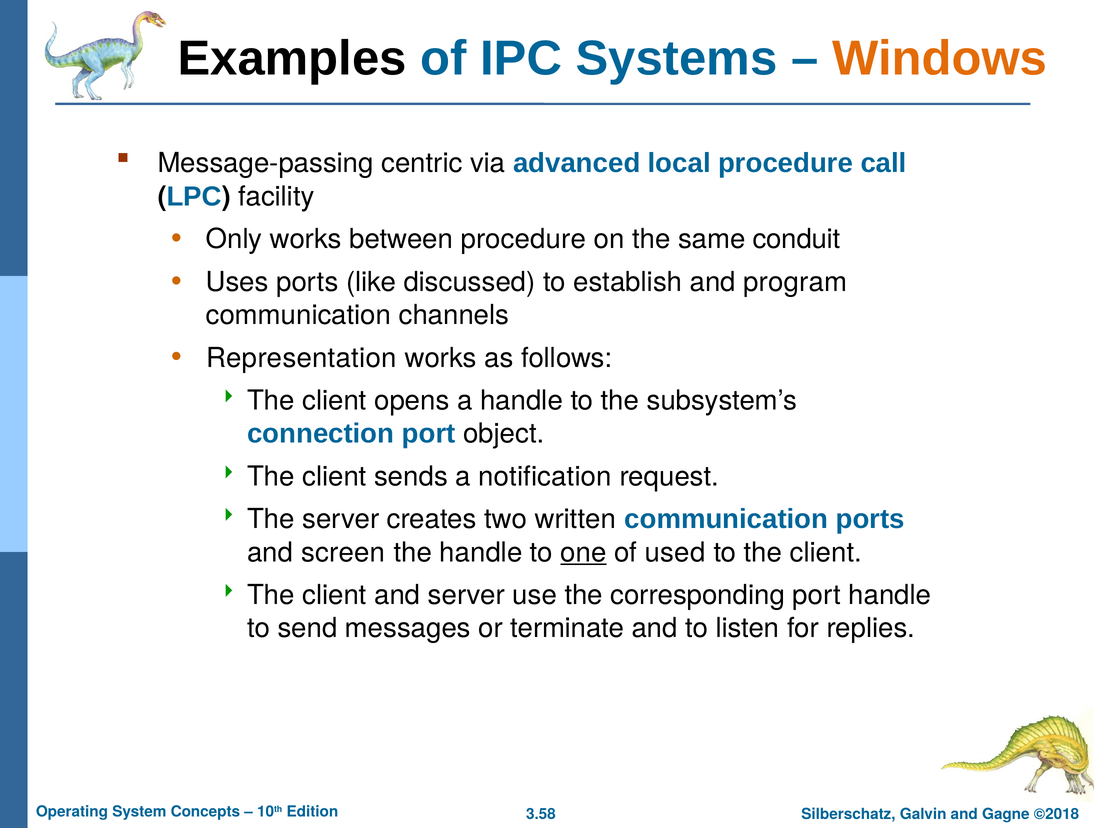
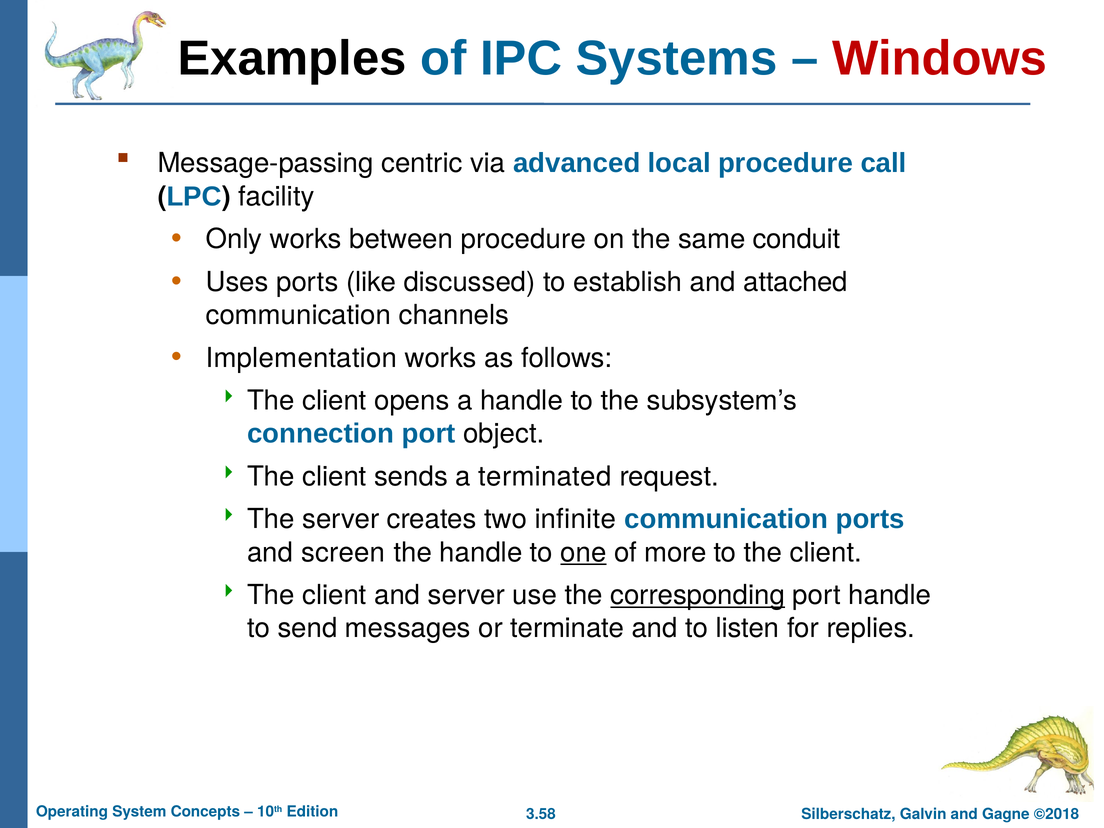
Windows colour: orange -> red (939, 59)
program: program -> attached (796, 282)
Representation: Representation -> Implementation (301, 358)
notification: notification -> terminated (545, 477)
written: written -> infinite (575, 519)
used: used -> more (675, 552)
corresponding underline: none -> present (698, 595)
